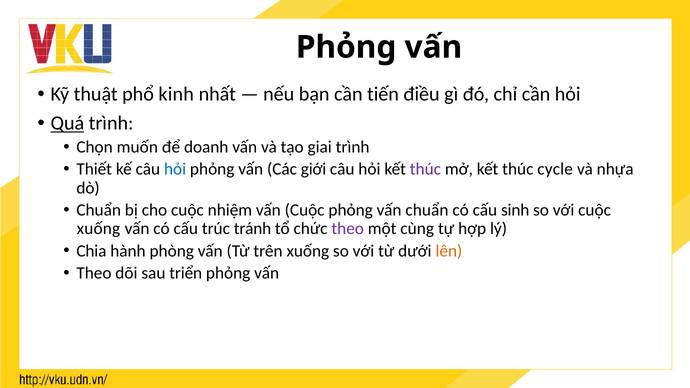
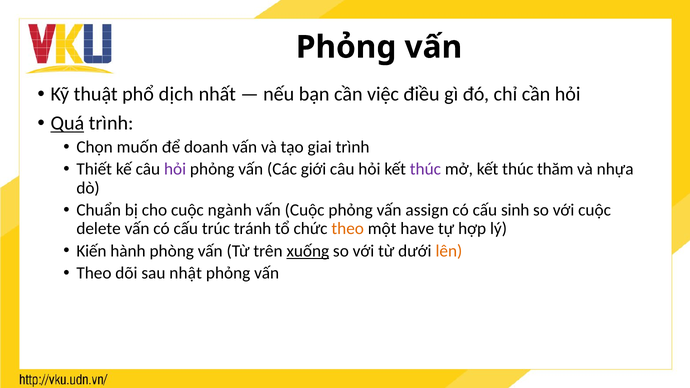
kinh: kinh -> dịch (176, 94)
tiến: tiến -> việc (383, 94)
hỏi colour: blue -> purple (175, 169)
cycle: cycle -> thăm (555, 169)
nhiệm: nhiệm -> ngành (230, 210)
vấn chuẩn: chuẩn -> assign (427, 210)
xuống: xuống -> delete (99, 229)
theo colour: purple -> orange (348, 229)
cùng: cùng -> have (417, 229)
Chia: Chia -> Kiến (91, 251)
xuống underline: none -> present (308, 251)
triển: triển -> nhật (186, 273)
